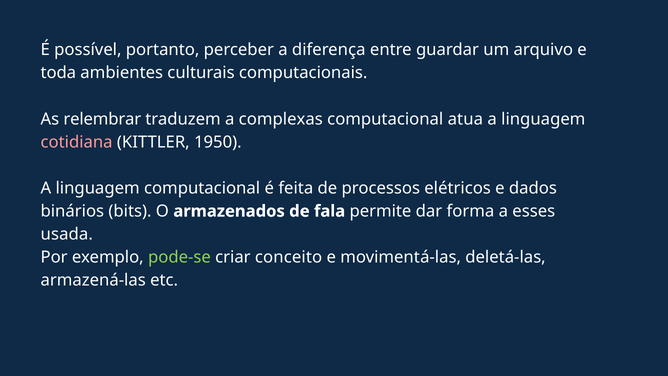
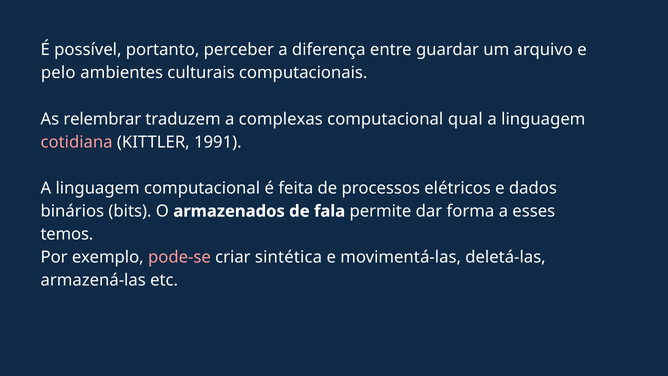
toda: toda -> pelo (58, 73)
atua: atua -> qual (465, 119)
1950: 1950 -> 1991 (218, 142)
usada: usada -> temos (67, 234)
pode-se colour: light green -> pink (179, 257)
conceito: conceito -> sintética (289, 257)
